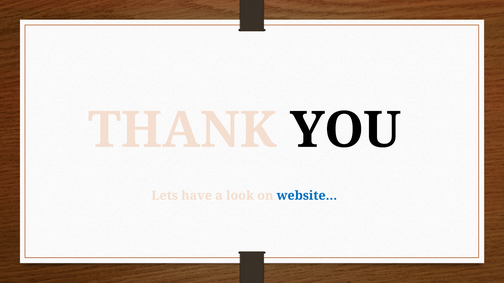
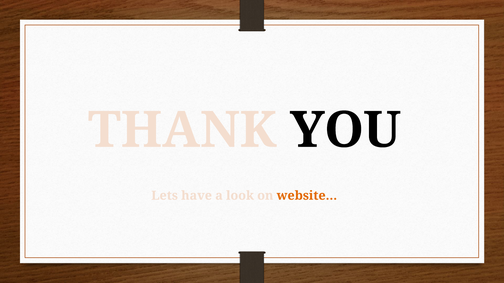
website… colour: blue -> orange (307, 196)
